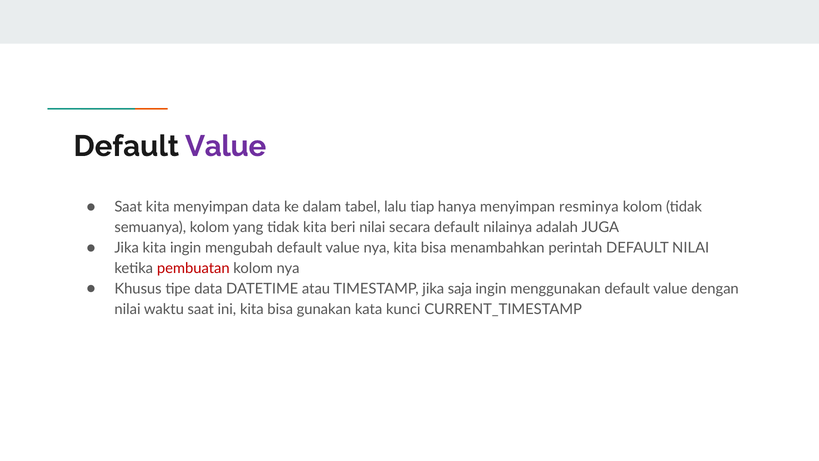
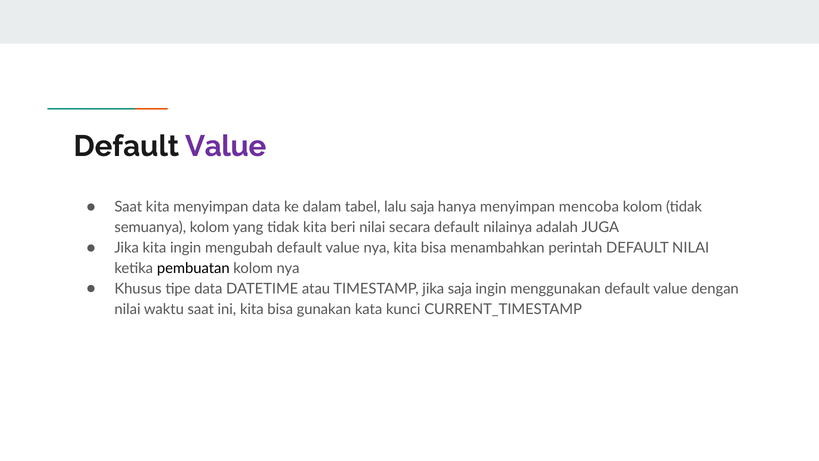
lalu tiap: tiap -> saja (422, 207)
resminya: resminya -> mencoba (589, 207)
pembuatan colour: red -> black (193, 268)
